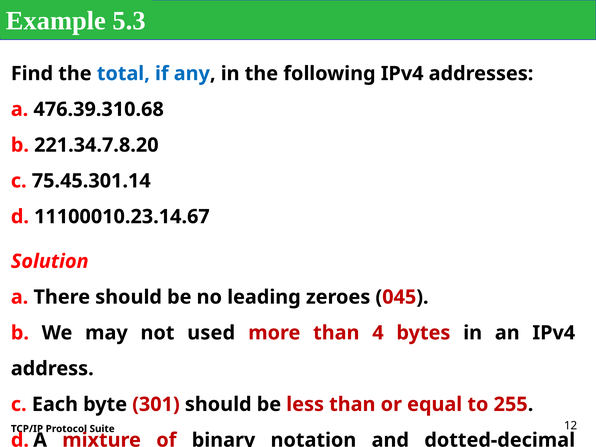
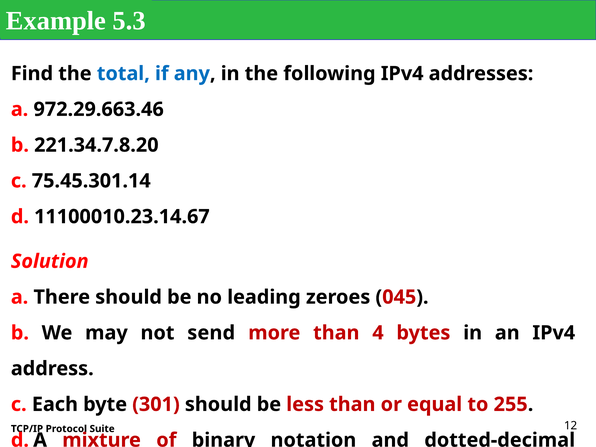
476.39.310.68: 476.39.310.68 -> 972.29.663.46 (99, 109)
used: used -> send (211, 333)
